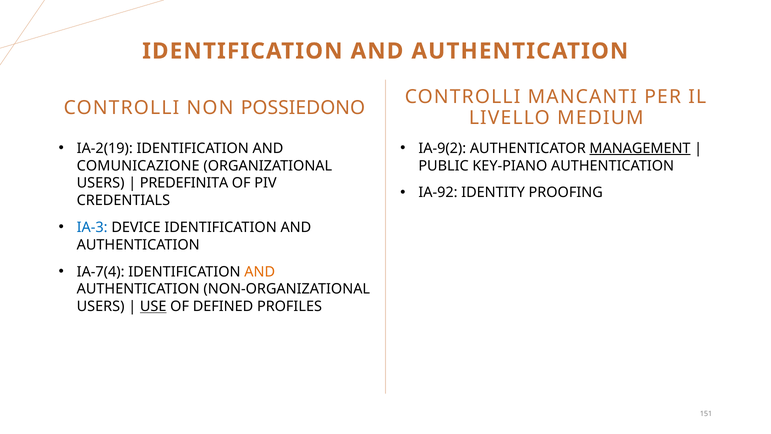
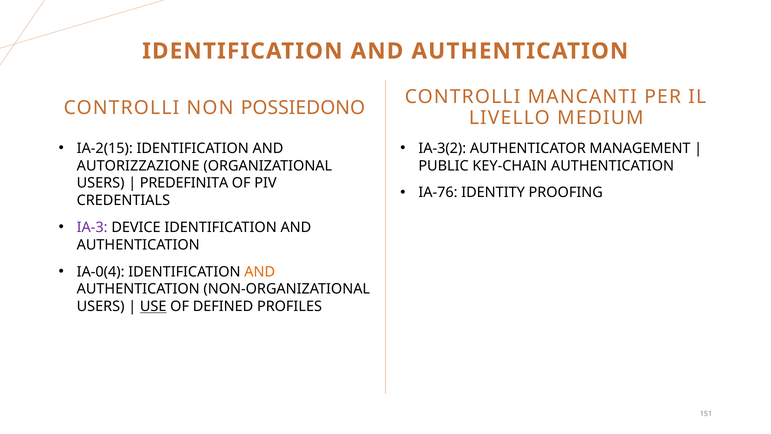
IA-2(19: IA-2(19 -> IA-2(15 (105, 148)
IA-9(2: IA-9(2 -> IA-3(2 (442, 148)
MANAGEMENT underline: present -> none (640, 148)
COMUNICAZIONE: COMUNICAZIONE -> AUTORIZZAZIONE (138, 166)
KEY-PIANO: KEY-PIANO -> KEY-CHAIN (510, 166)
IA-92: IA-92 -> IA-76 (438, 193)
IA-3 colour: blue -> purple (92, 227)
IA-7(4: IA-7(4 -> IA-0(4 (101, 272)
